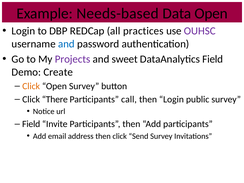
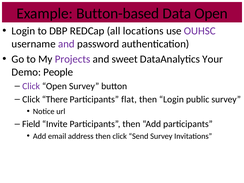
Needs-based: Needs-based -> Button-based (118, 13)
practices: practices -> locations (143, 31)
and colour: blue -> purple (66, 44)
DataAnalytics Field: Field -> Your (213, 59)
Create: Create -> People (58, 72)
Click colour: orange -> purple (31, 86)
call: call -> flat (129, 99)
